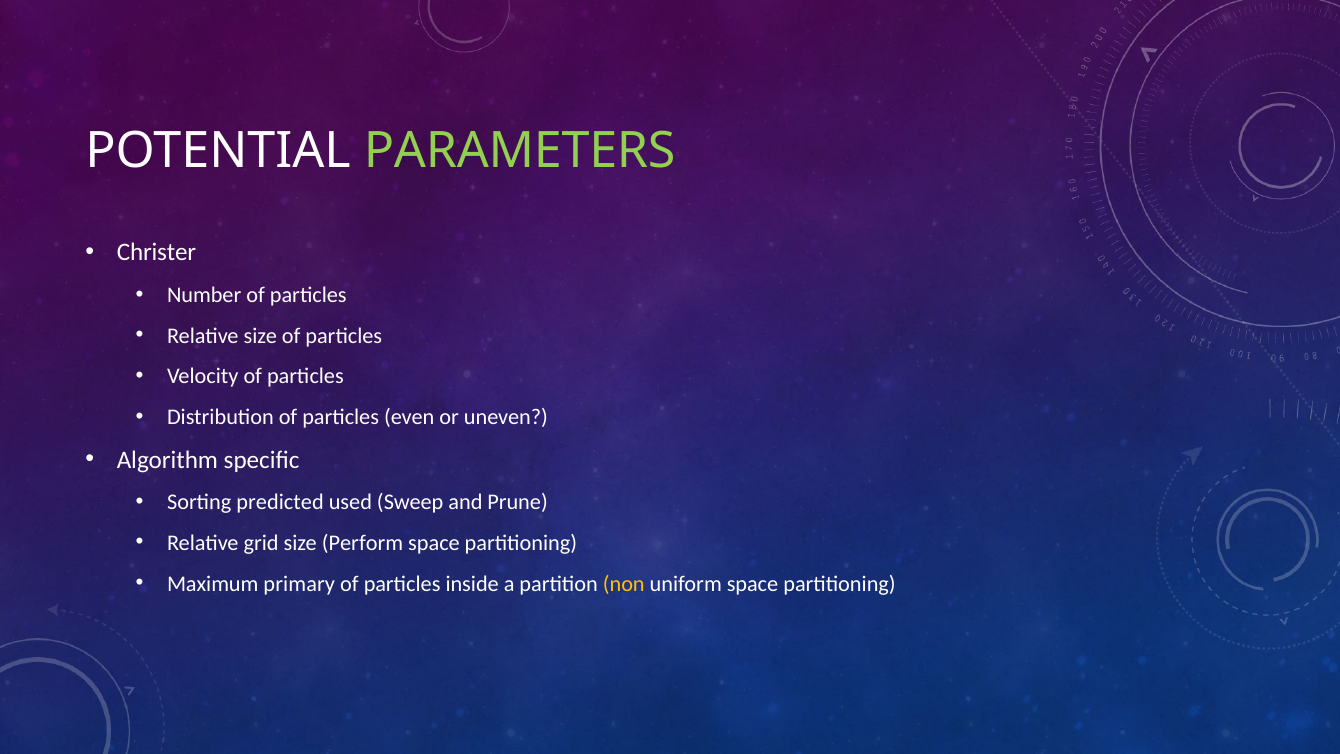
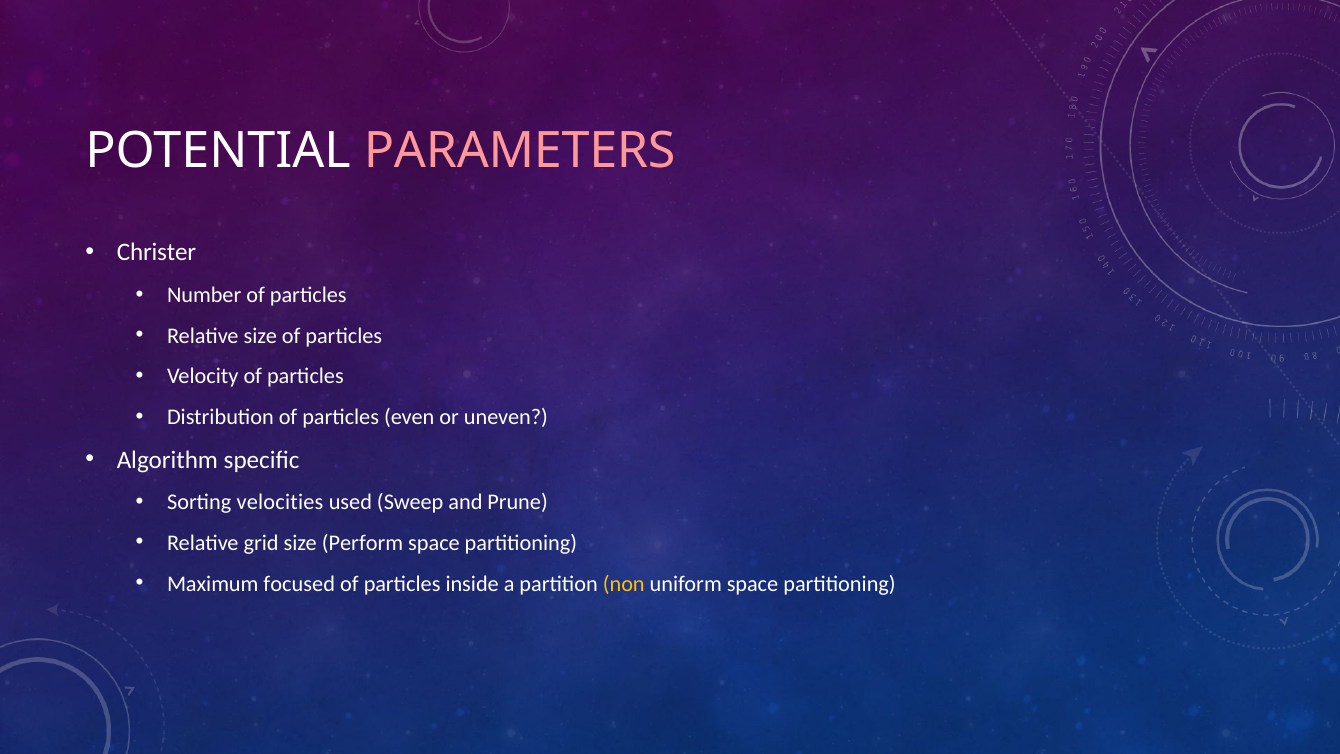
PARAMETERS colour: light green -> pink (520, 151)
predicted: predicted -> velocities (280, 502)
primary: primary -> focused (299, 583)
